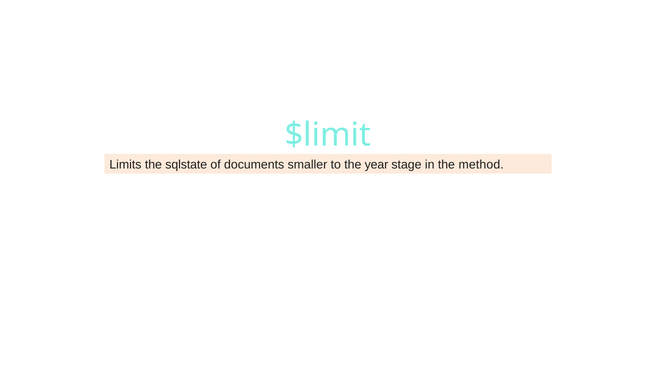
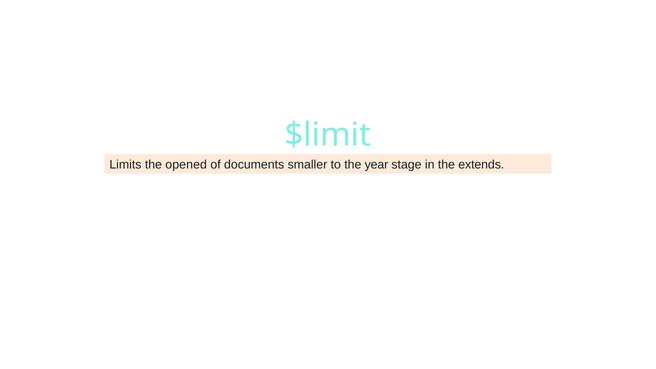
sqlstate: sqlstate -> opened (186, 165)
method: method -> extends (481, 165)
